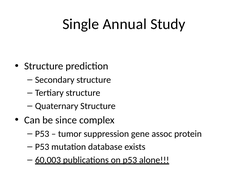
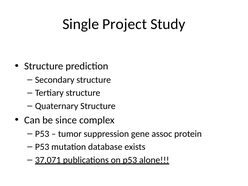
Annual: Annual -> Project (125, 24)
60,003: 60,003 -> 37,071 (48, 160)
